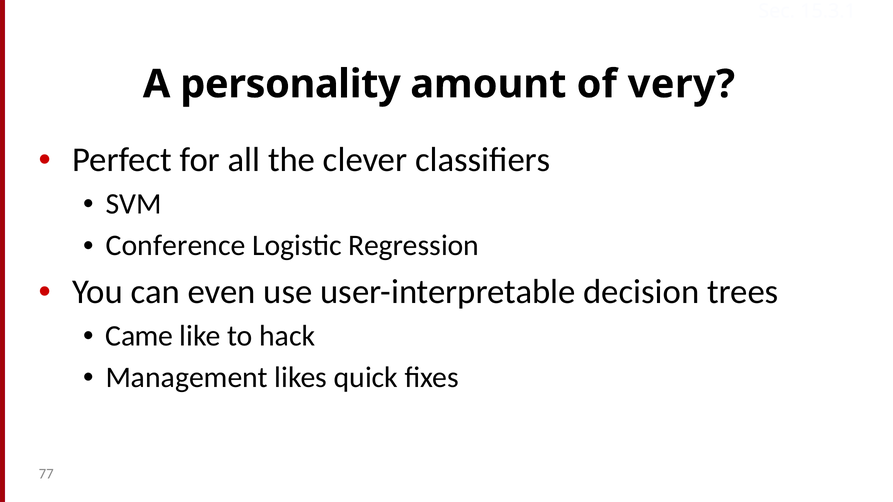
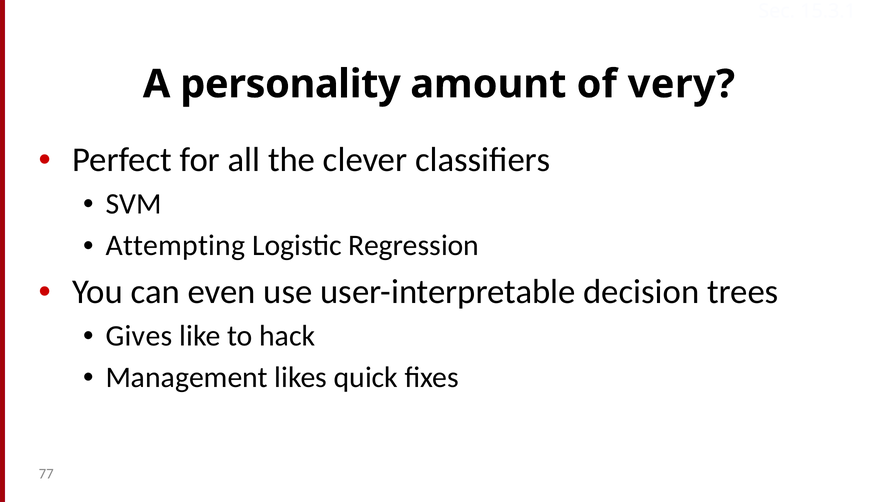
Conference: Conference -> Attempting (176, 246)
Came: Came -> Gives (139, 336)
